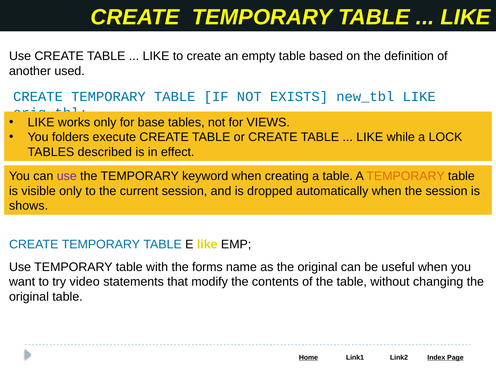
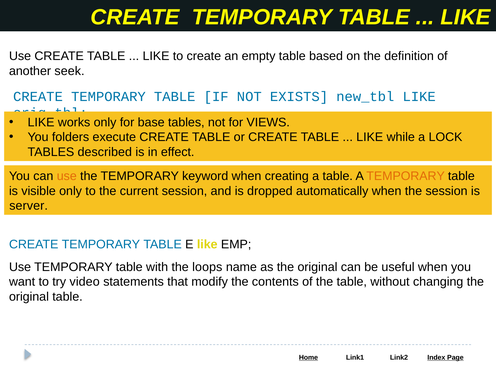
used: used -> seek (70, 71)
use colour: purple -> orange (67, 176)
shows: shows -> server (29, 206)
forms: forms -> loops (207, 267)
